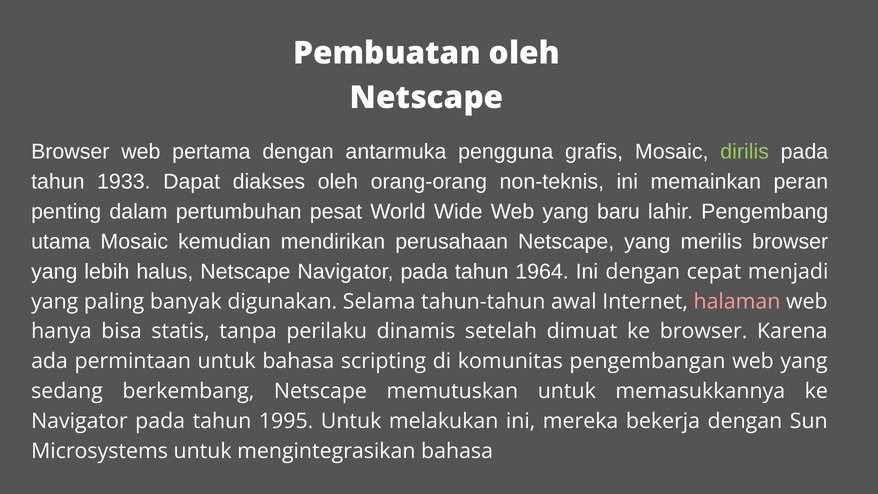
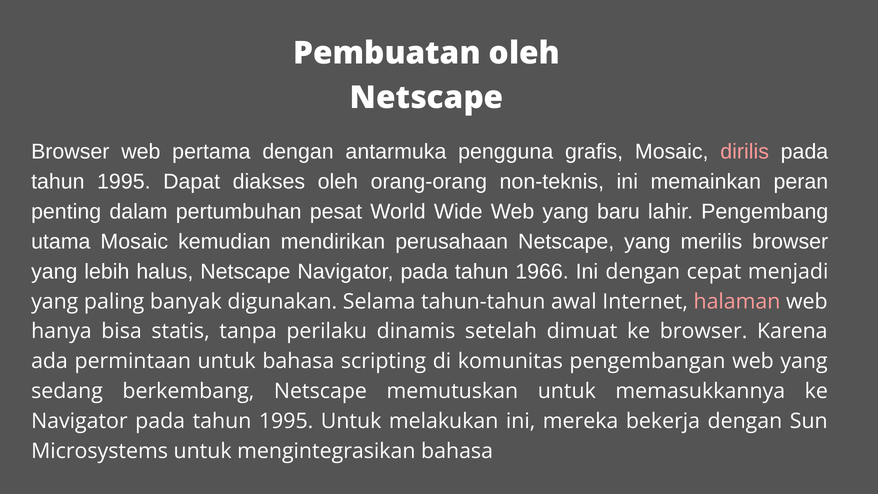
dirilis colour: light green -> pink (745, 152)
1933: 1933 -> 1995 (124, 182)
1964: 1964 -> 1966 (542, 272)
